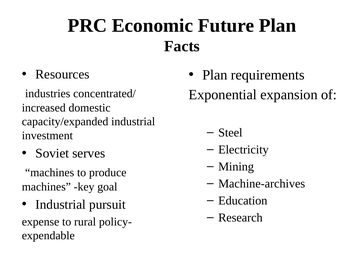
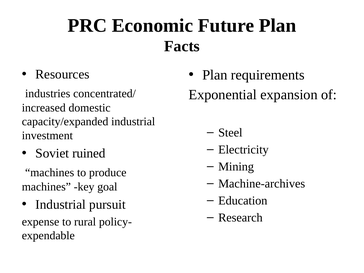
serves: serves -> ruined (89, 153)
